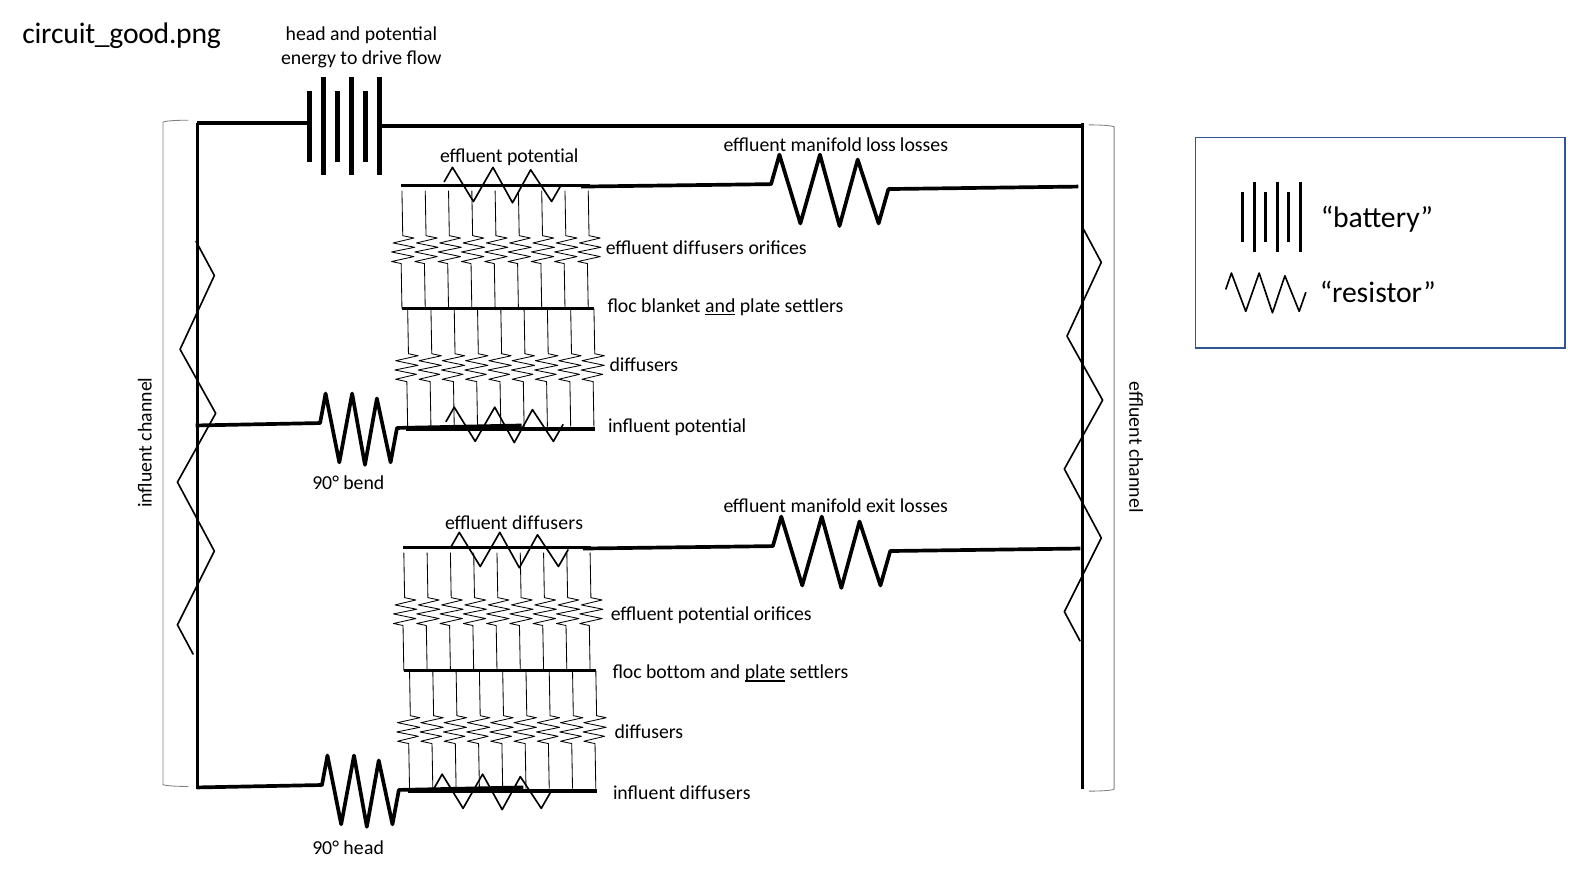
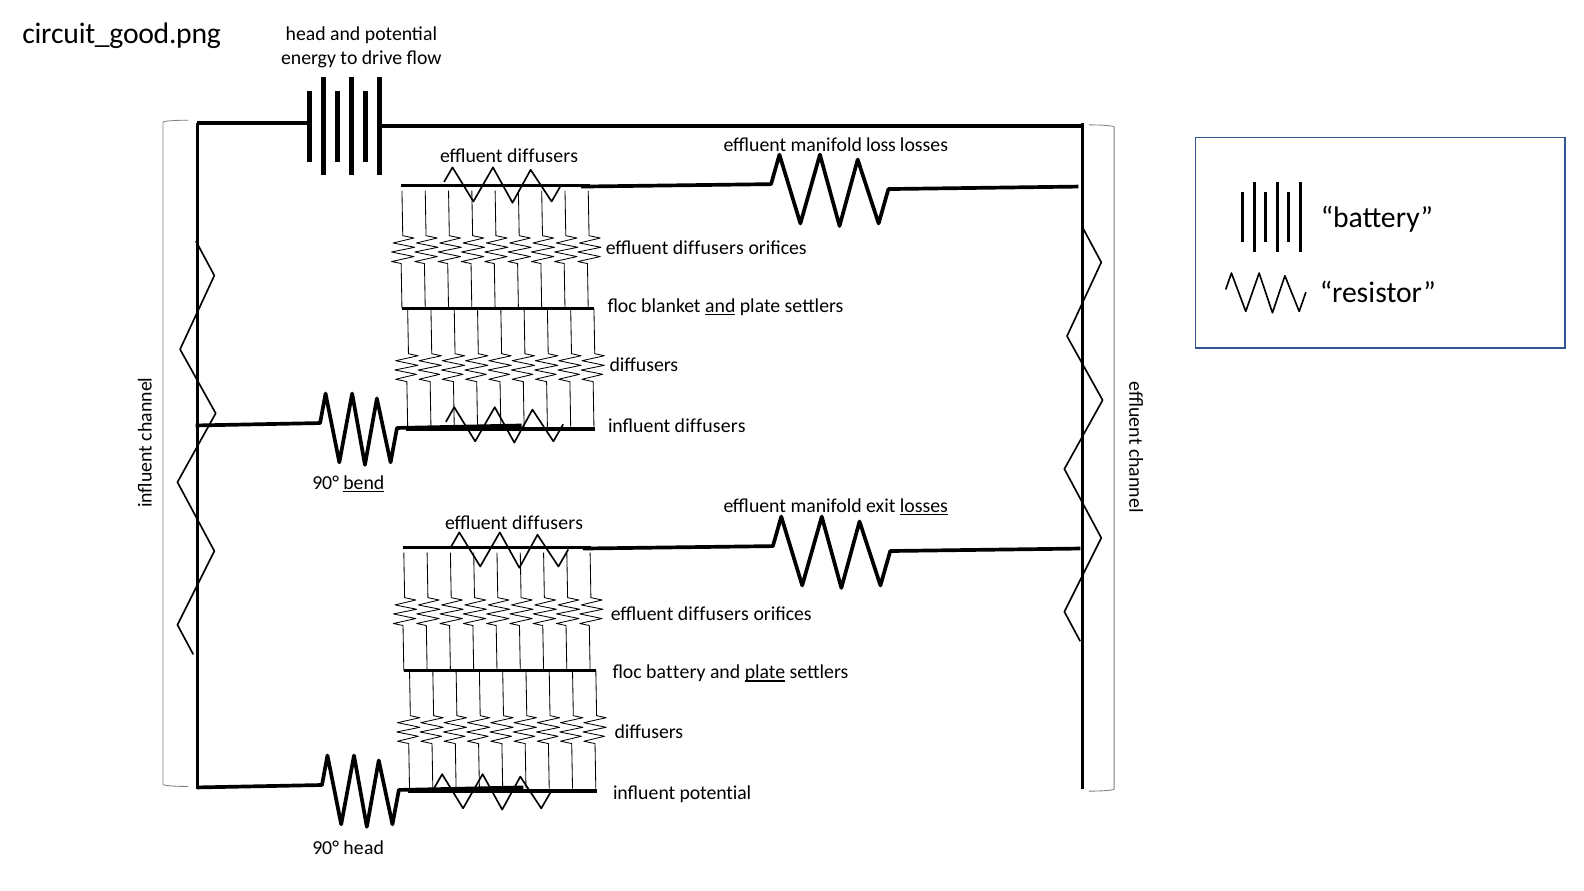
potential: potential -> diffusers (543, 156)
influent potential: potential -> diffusers (710, 426)
bend underline: none -> present (364, 483)
losses underline: none -> present (924, 506)
potential: potential -> diffusers (713, 614)
floc bottom: bottom -> battery (676, 672)
influent diffusers: diffusers -> potential (715, 793)
